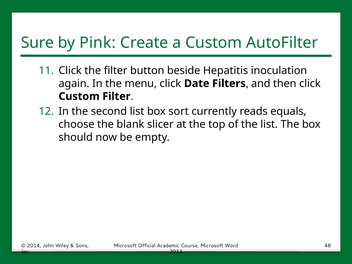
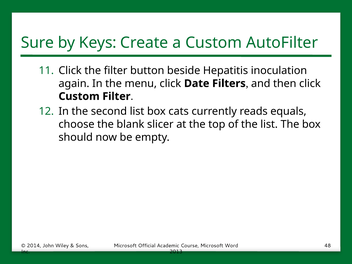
Pink: Pink -> Keys (98, 43)
sort: sort -> cats (179, 111)
